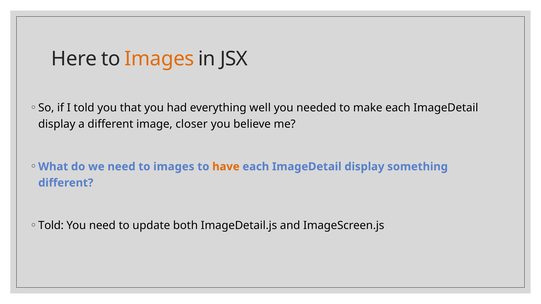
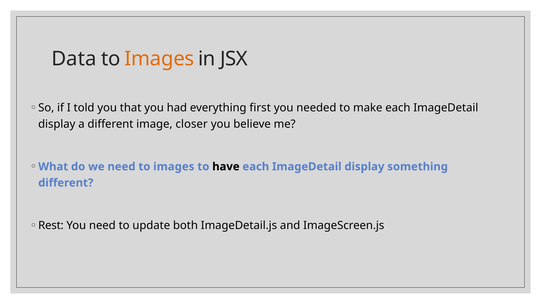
Here: Here -> Data (74, 59)
well: well -> first (260, 108)
have colour: orange -> black (226, 167)
Told: Told -> Rest (51, 226)
